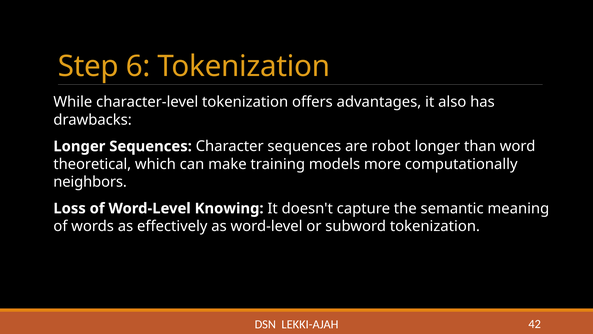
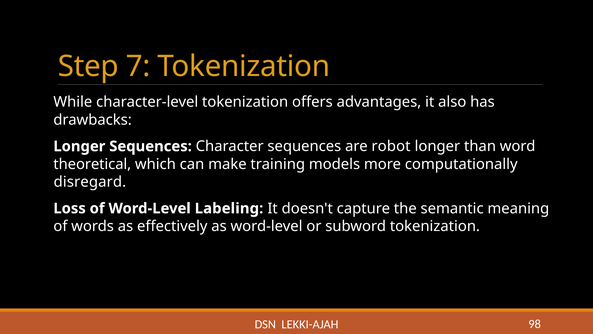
6: 6 -> 7 (138, 66)
neighbors: neighbors -> disregard (90, 182)
Knowing: Knowing -> Labeling (229, 208)
42: 42 -> 98 (535, 324)
